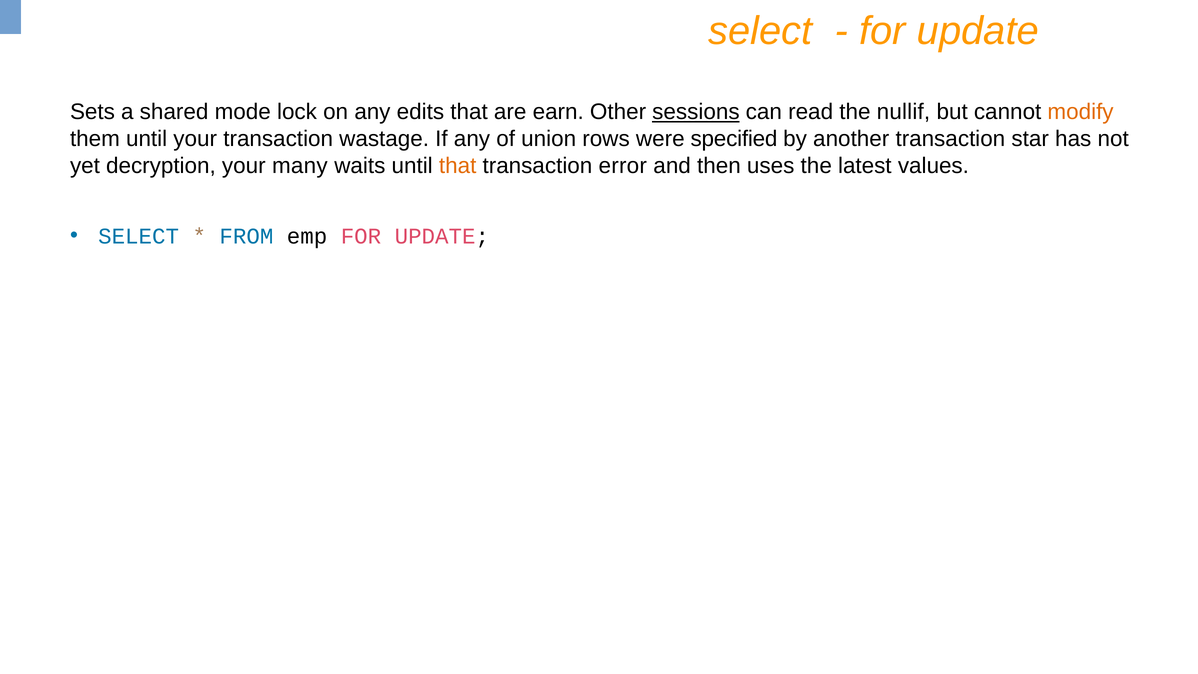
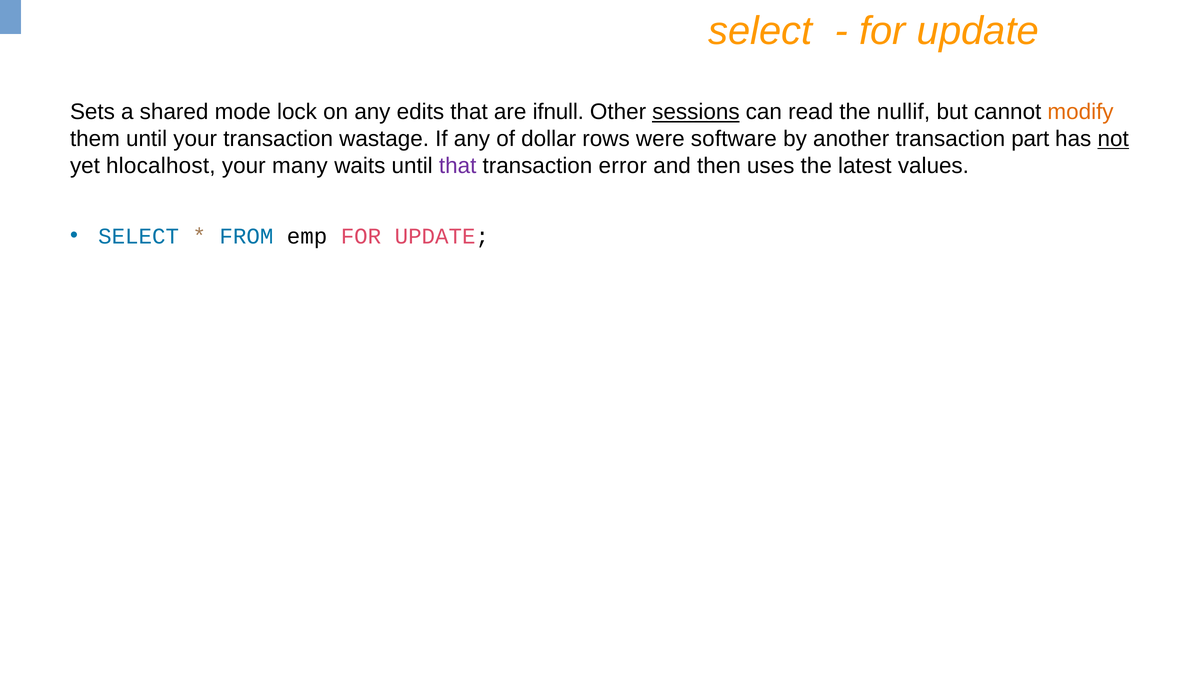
earn: earn -> ifnull (558, 112)
union: union -> dollar (549, 139)
specified: specified -> software (734, 139)
star: star -> part (1030, 139)
not underline: none -> present (1113, 139)
decryption: decryption -> hlocalhost (161, 166)
that colour: orange -> purple (458, 166)
